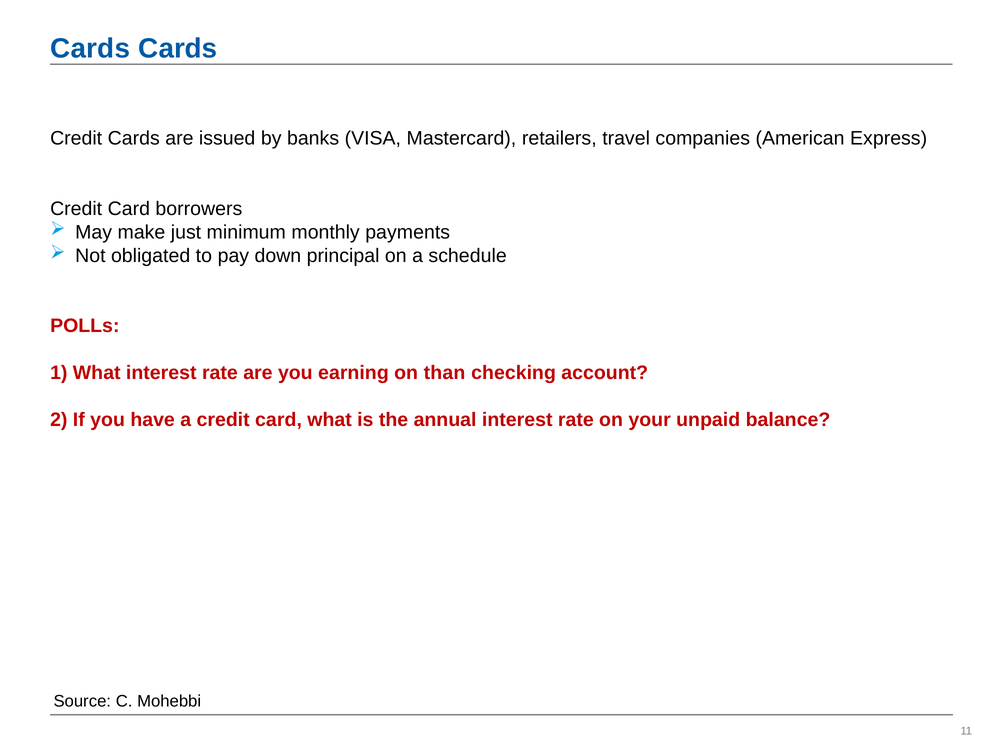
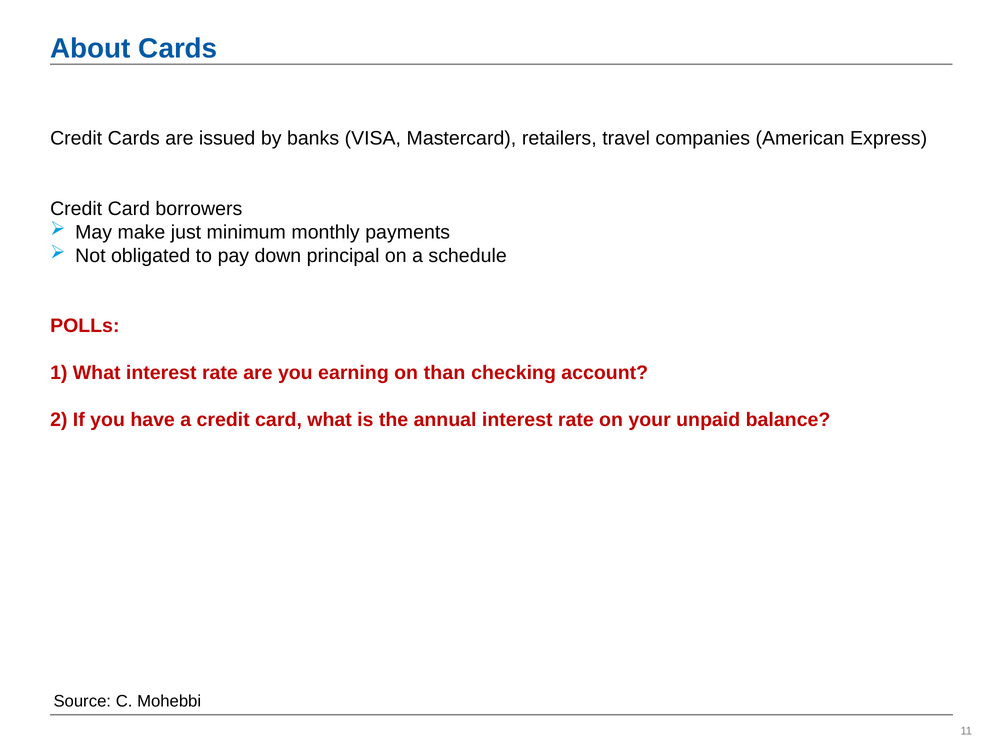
Cards: Cards -> About (90, 49)
